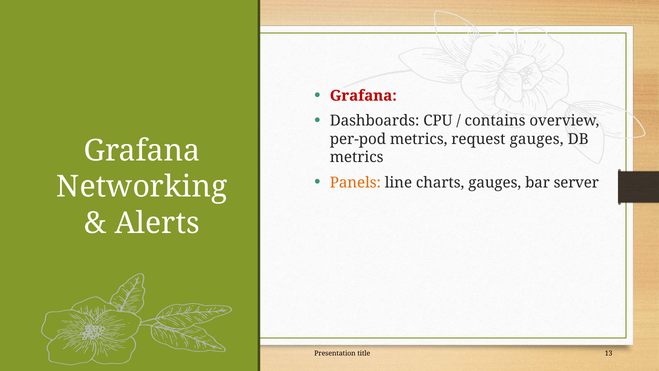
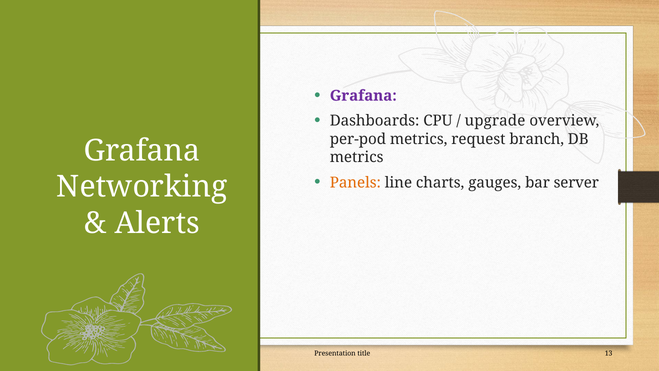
Grafana colour: red -> purple (363, 96)
contains: contains -> upgrade (495, 121)
request gauges: gauges -> branch (537, 139)
